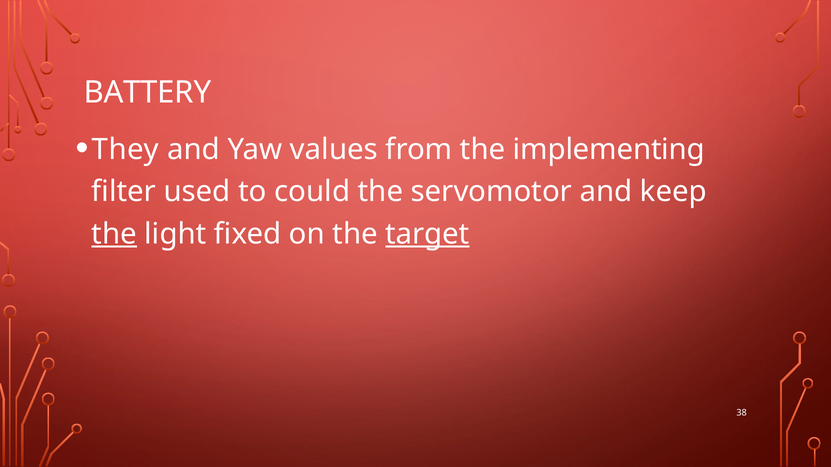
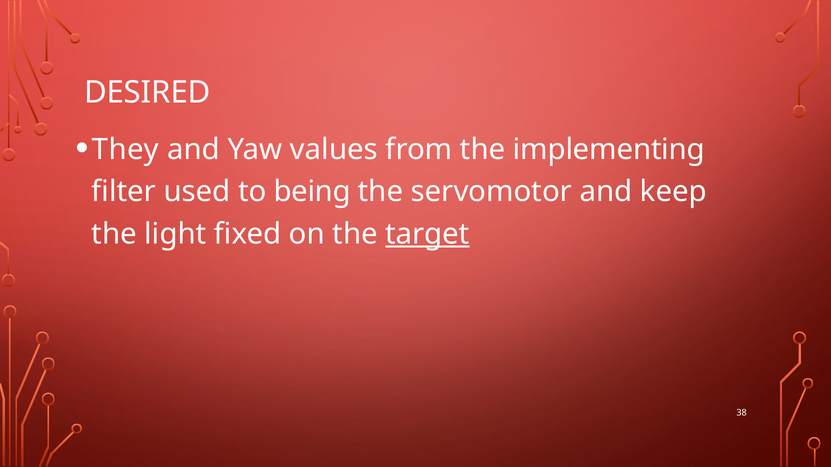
BATTERY: BATTERY -> DESIRED (147, 92)
could: could -> being (312, 192)
the underline: present -> none (114, 234)
